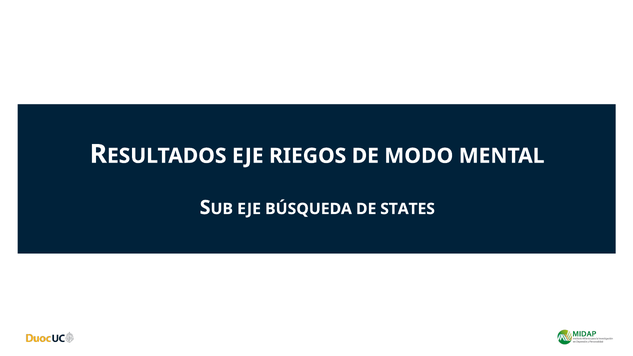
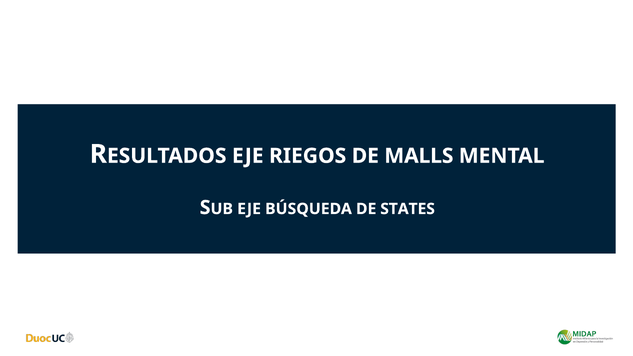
MODO: MODO -> MALLS (419, 156)
